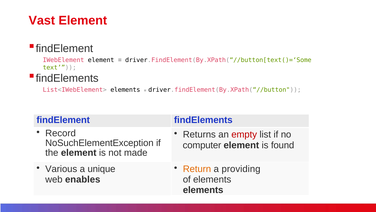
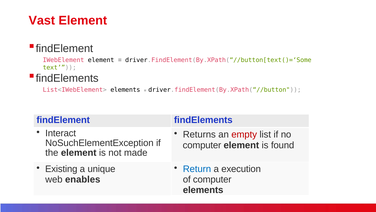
Record: Record -> Interact (61, 133)
Various: Various -> Existing (61, 169)
Return colour: orange -> blue (197, 169)
providing: providing -> execution (241, 169)
of elements: elements -> computer (212, 179)
